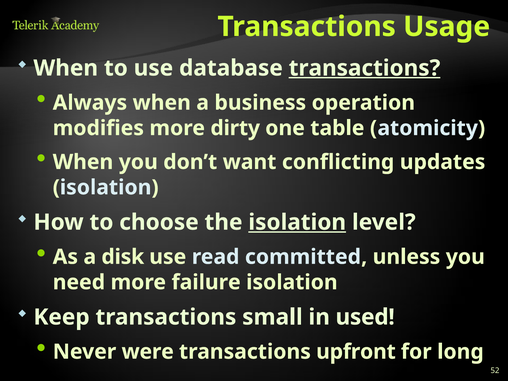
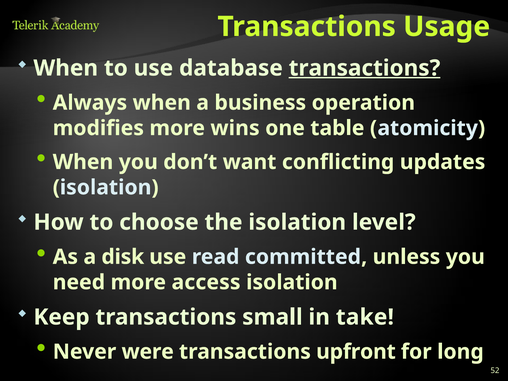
dirty: dirty -> wins (235, 128)
isolation underline: present -> none (297, 222)
failure: failure -> access (206, 282)
used: used -> take (365, 317)
